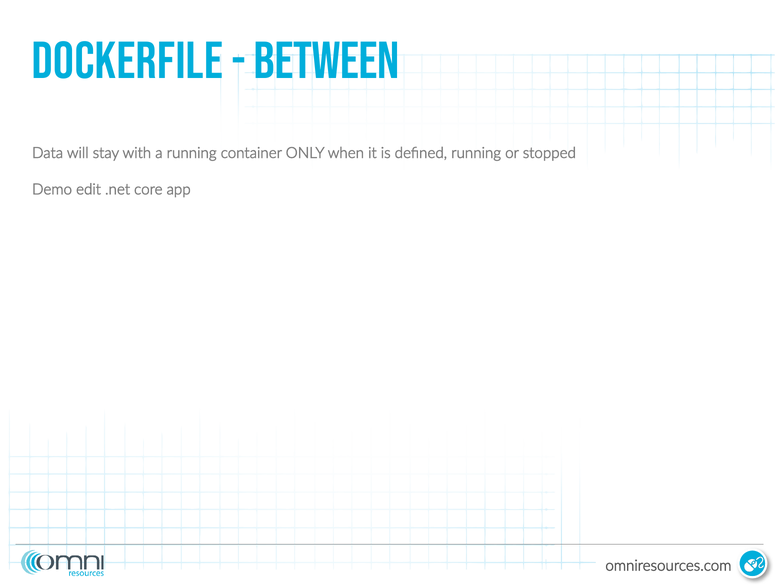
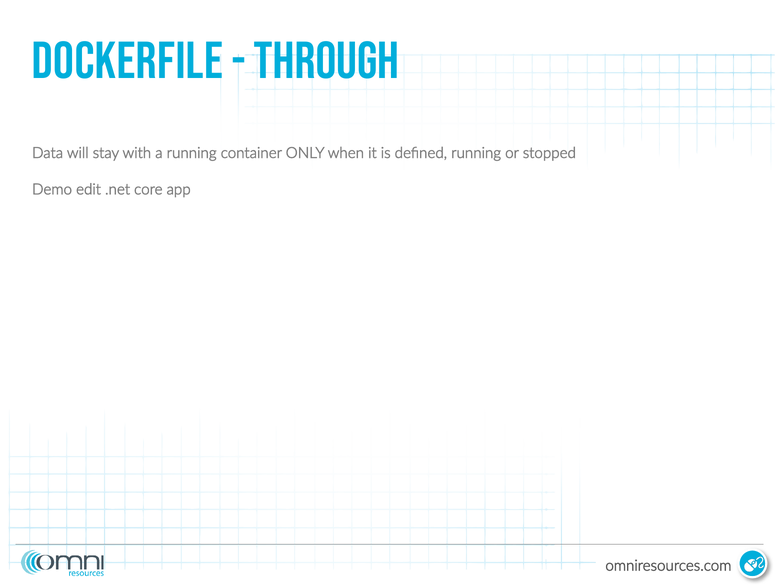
Between: Between -> Through (327, 61)
